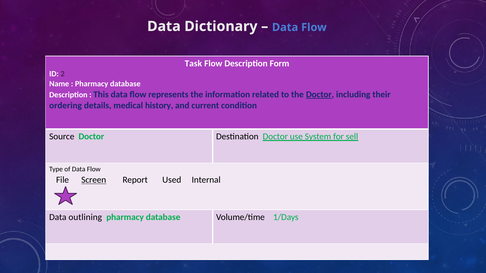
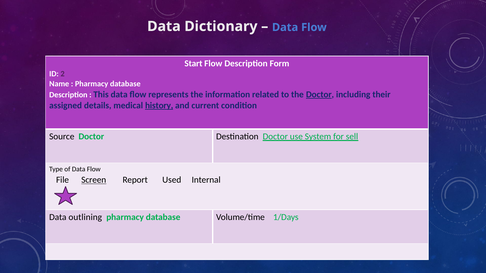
Task: Task -> Start (193, 64)
ordering: ordering -> assigned (66, 106)
history underline: none -> present (159, 106)
